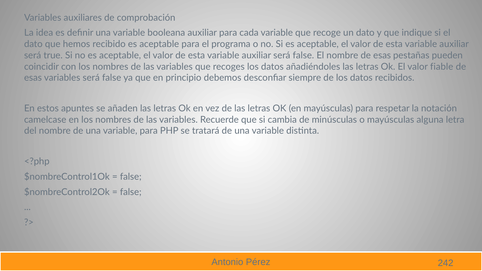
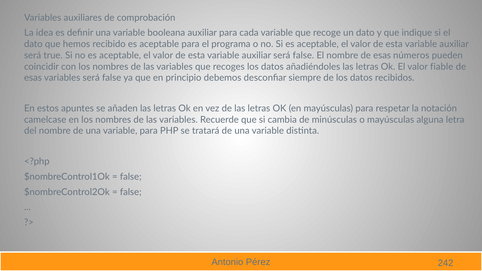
pestañas: pestañas -> números (411, 55)
